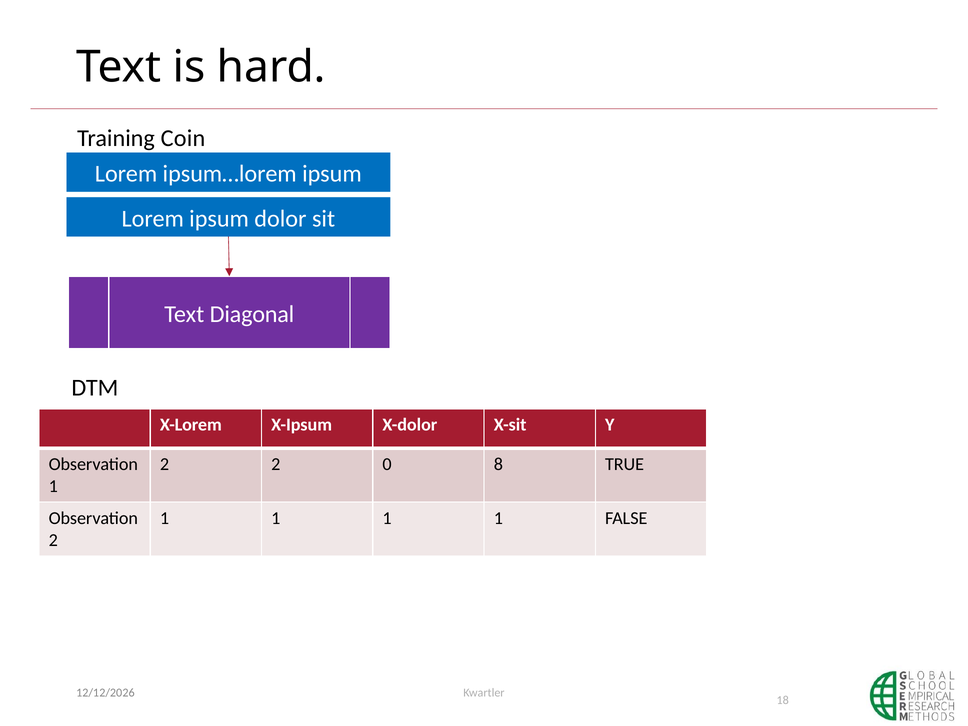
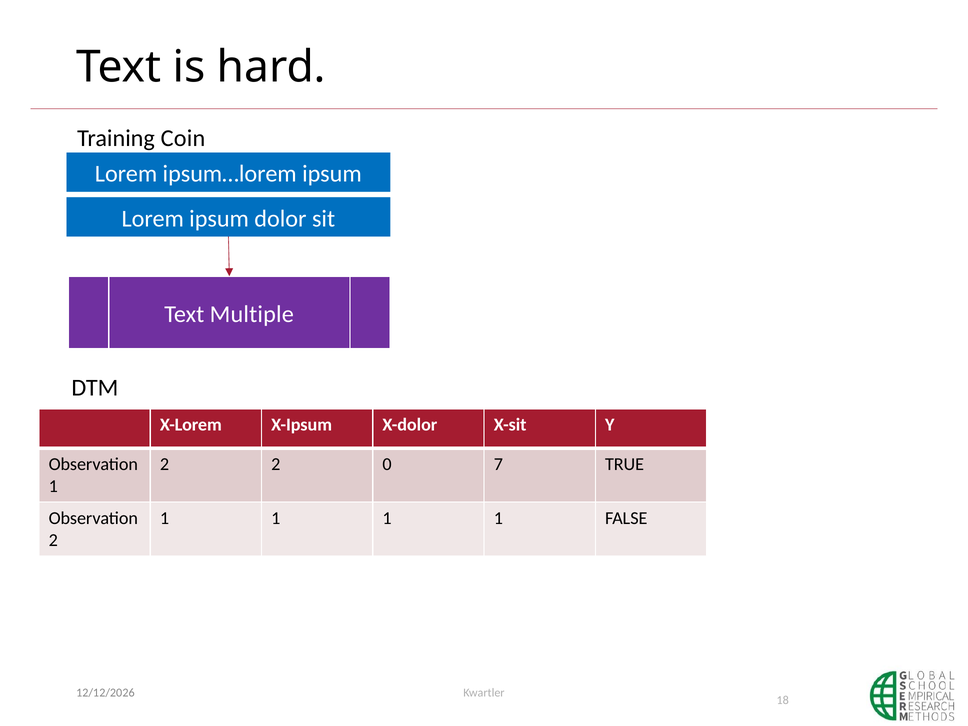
Diagonal: Diagonal -> Multiple (252, 314)
8: 8 -> 7 (498, 464)
